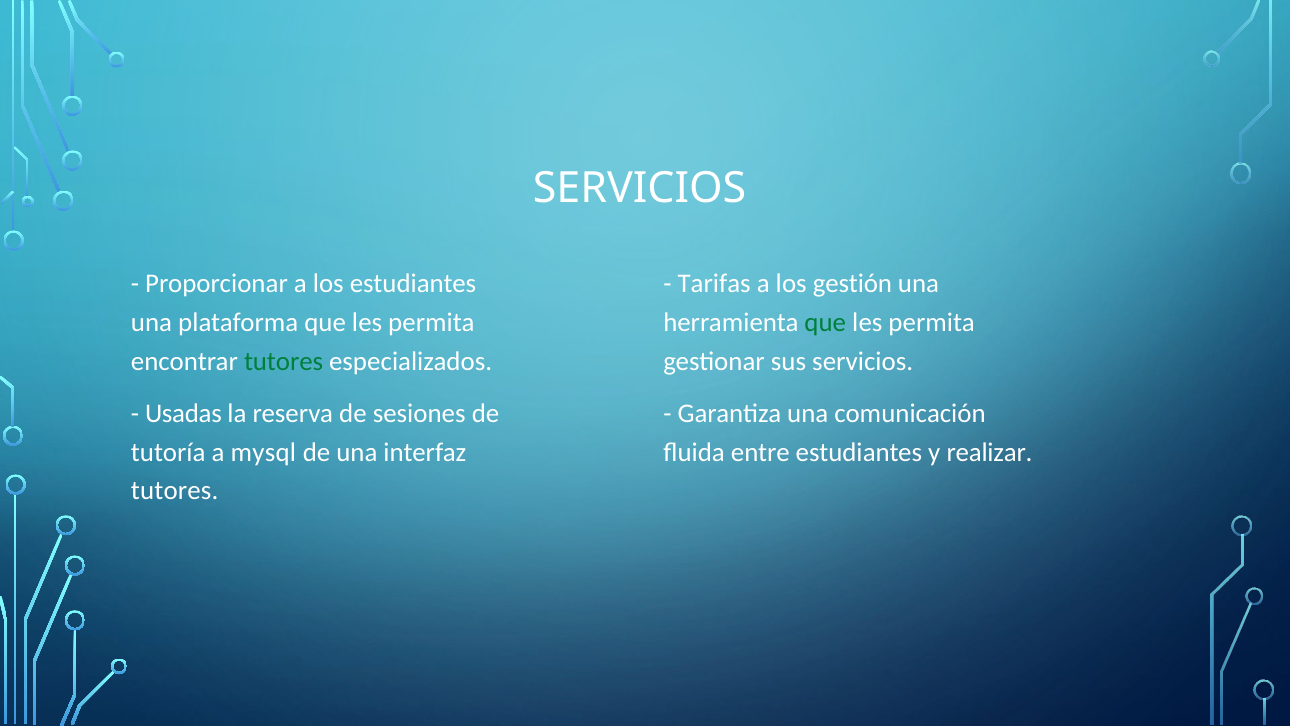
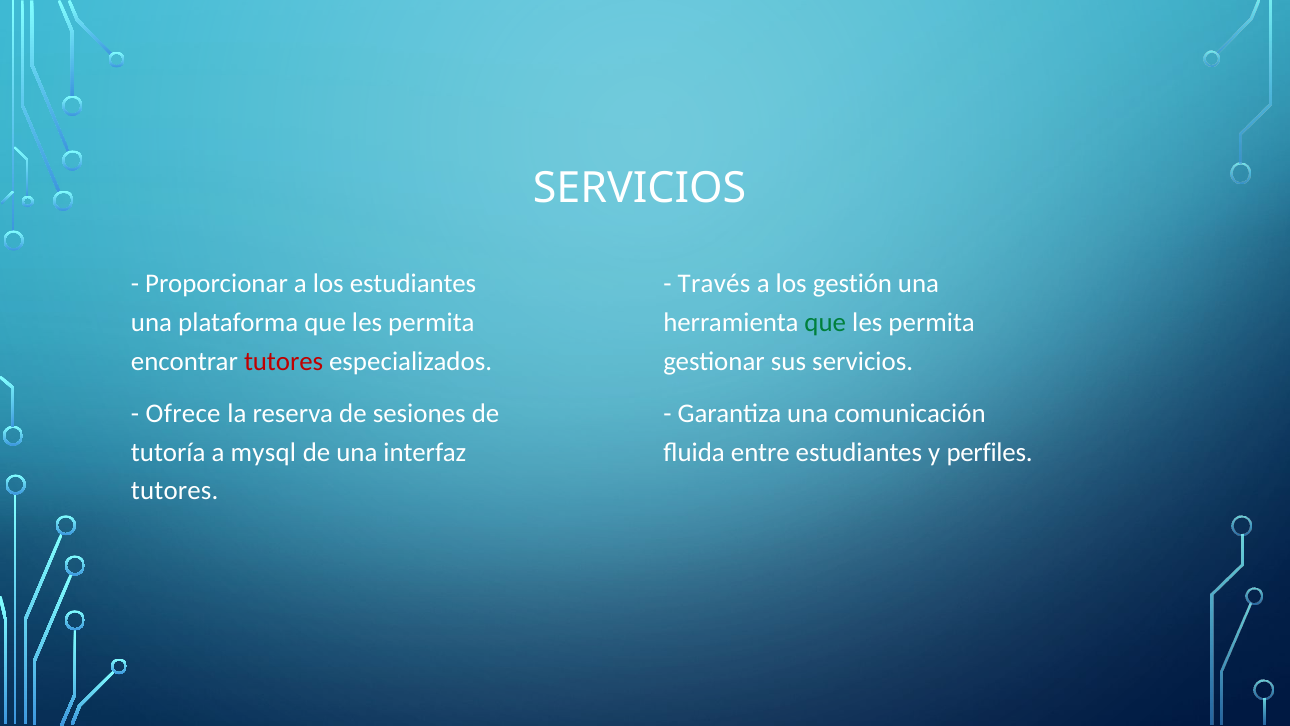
Tarifas: Tarifas -> Través (714, 284)
tutores colour: green -> red (284, 361)
Usadas: Usadas -> Ofrece (183, 413)
realizar: realizar -> perfiles (990, 452)
